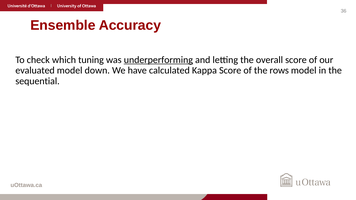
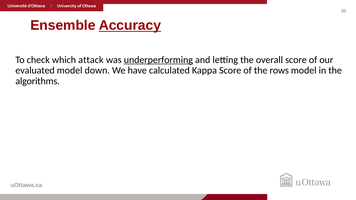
Accuracy underline: none -> present (130, 25)
tuning: tuning -> attack (91, 60)
sequential: sequential -> algorithms (38, 81)
